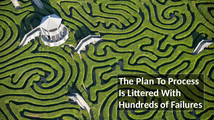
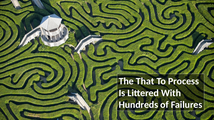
Plan: Plan -> That (145, 82)
